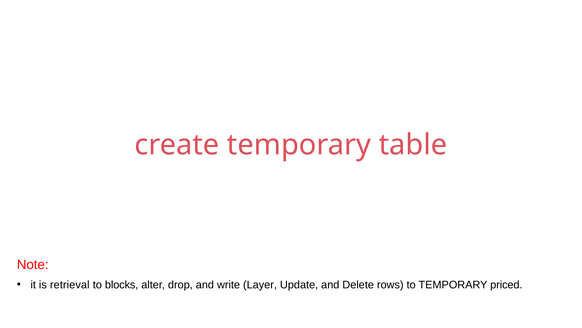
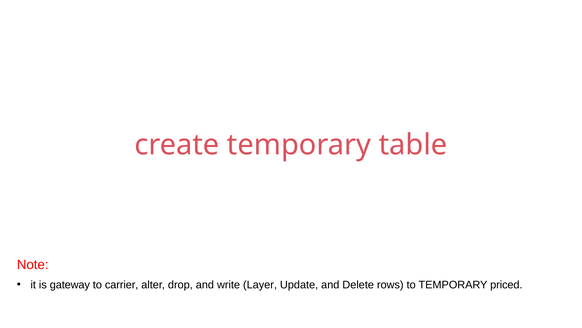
retrieval: retrieval -> gateway (70, 284)
blocks: blocks -> carrier (122, 284)
